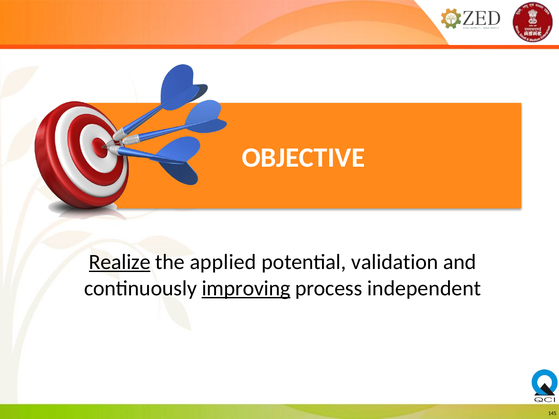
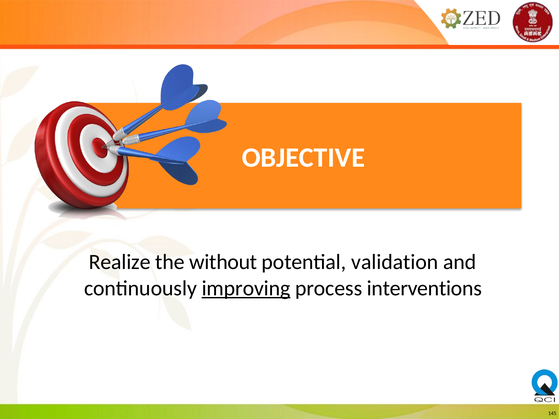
Realize underline: present -> none (120, 262)
applied: applied -> without (223, 262)
independent: independent -> interventions (424, 288)
